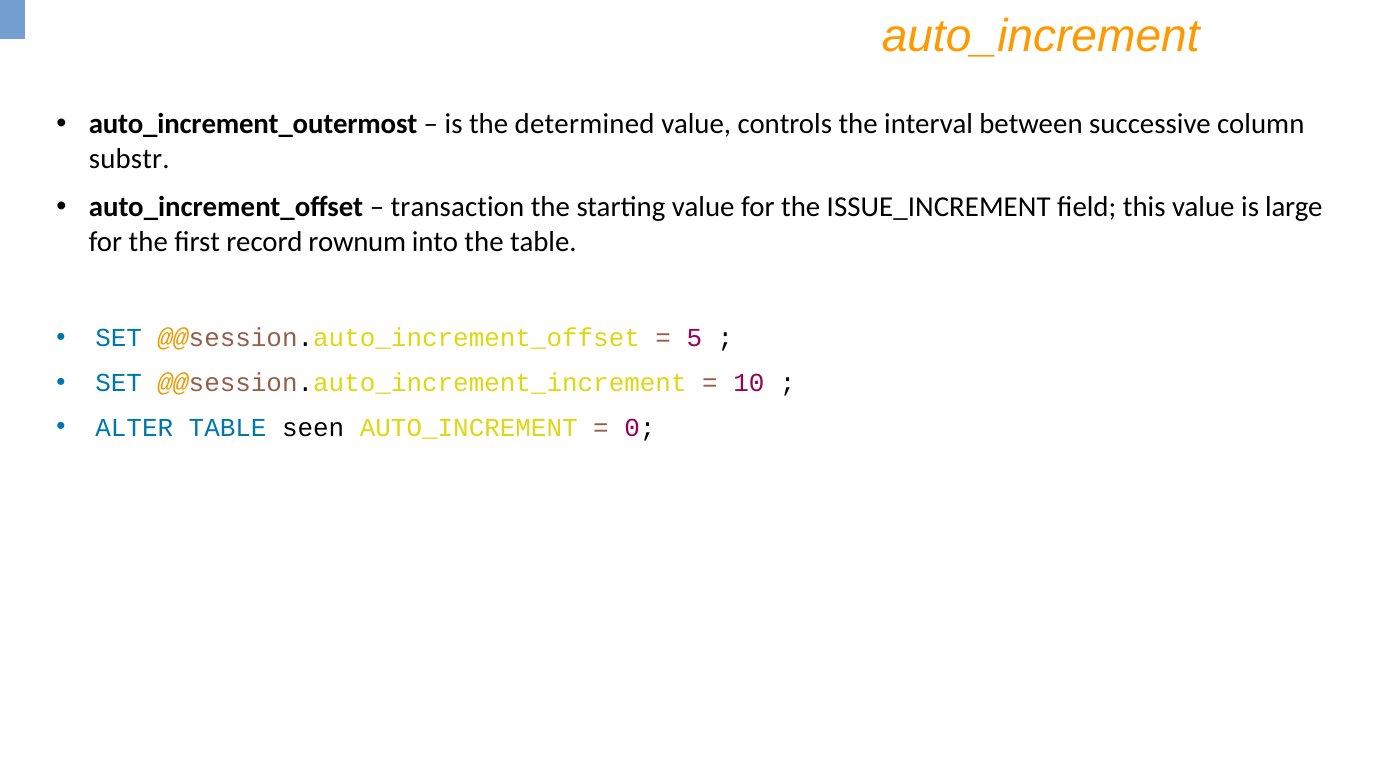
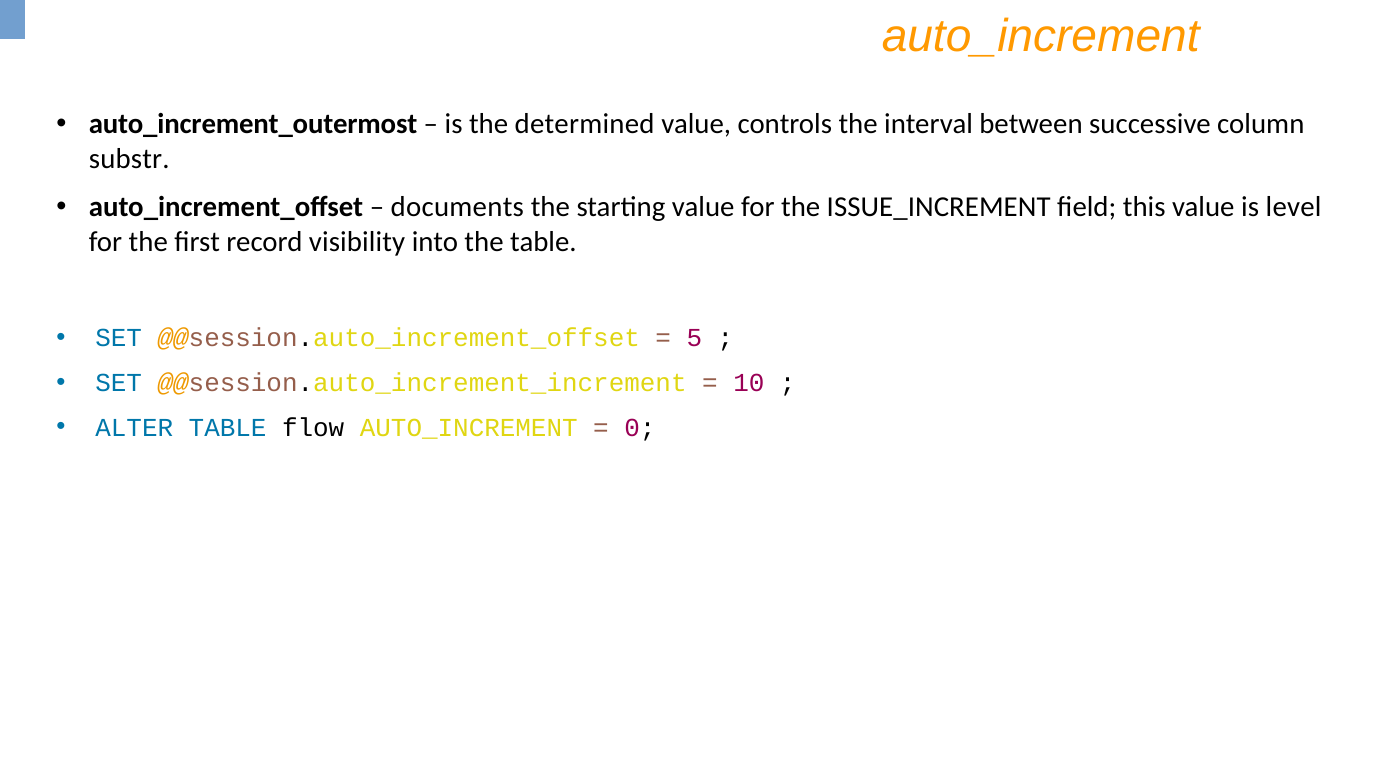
transaction: transaction -> documents (457, 207)
large: large -> level (1294, 207)
rownum: rownum -> visibility (357, 242)
seen: seen -> flow (313, 428)
